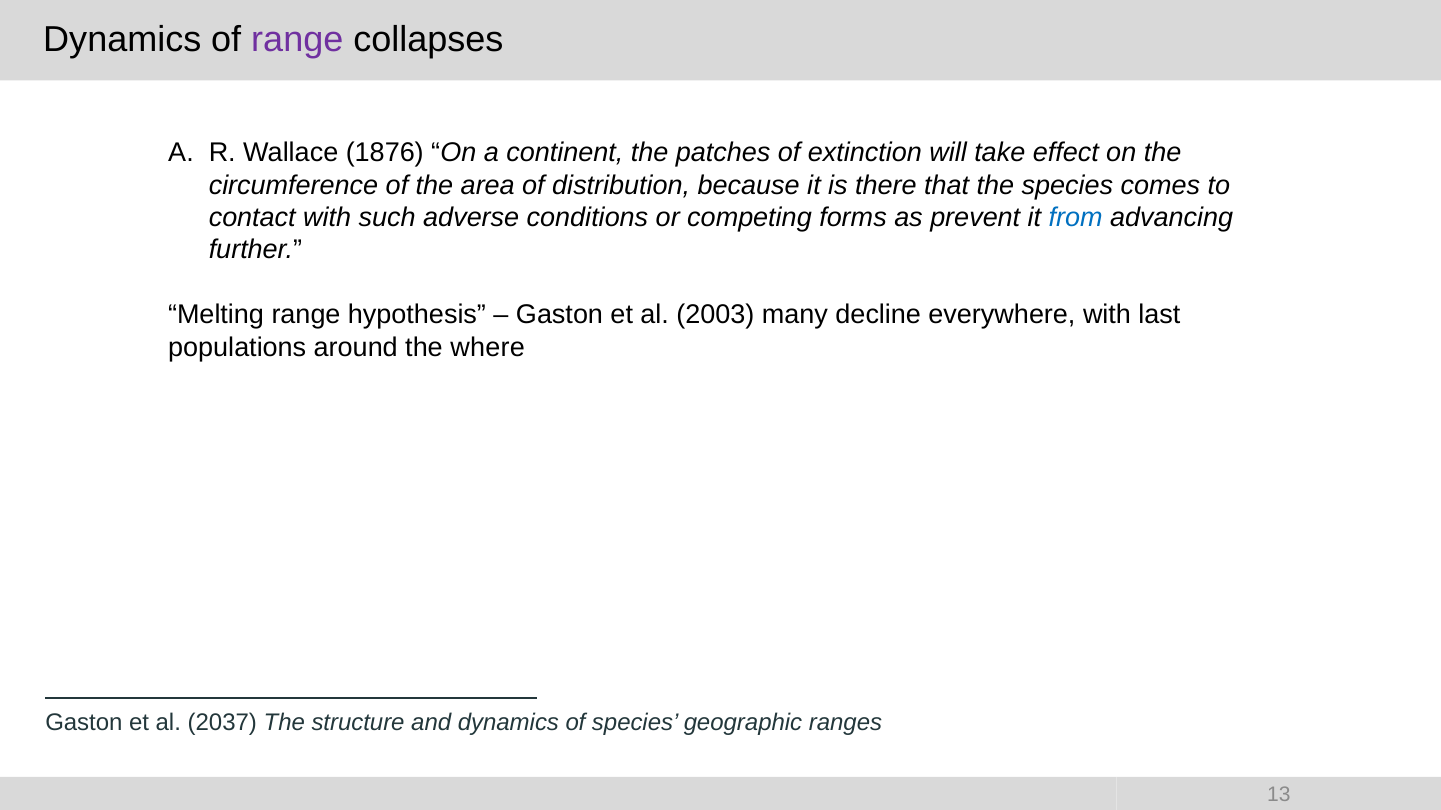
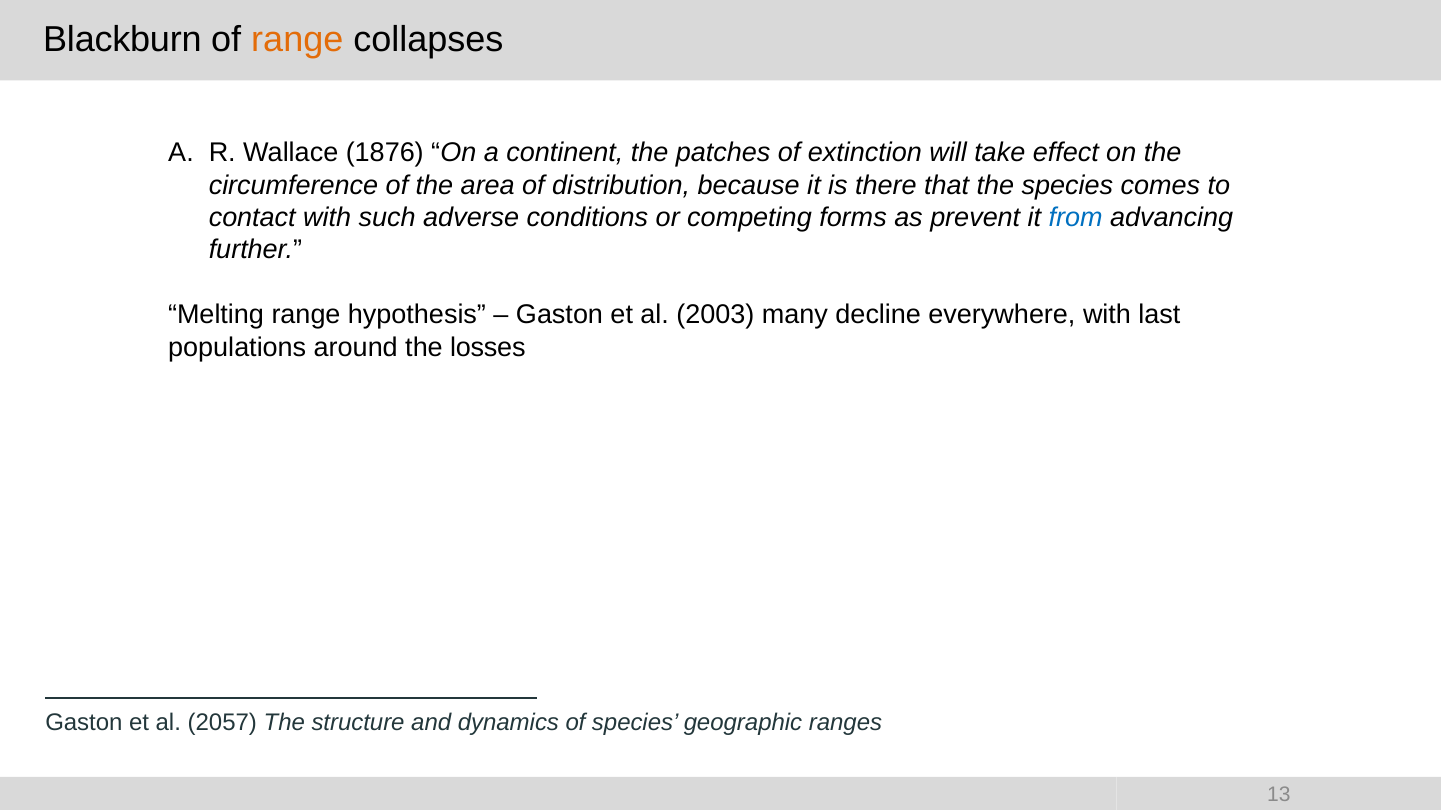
Dynamics: Dynamics -> Blackburn (122, 40)
range colour: purple -> orange (297, 40)
where: where -> losses (488, 347)
2037: 2037 -> 2057 (222, 723)
